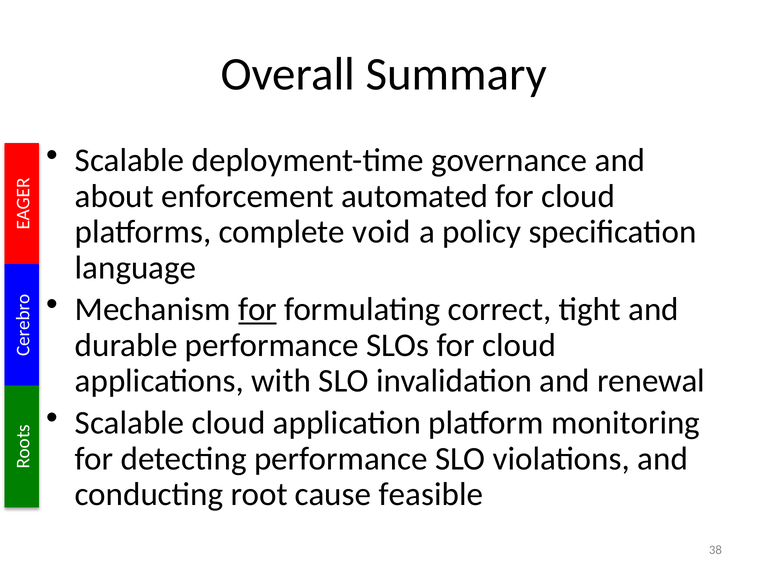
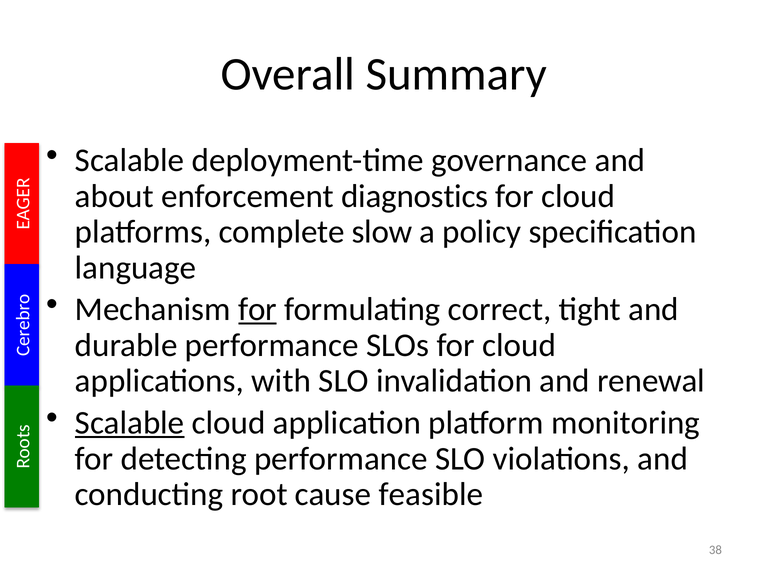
automated: automated -> diagnostics (415, 196)
void: void -> slow (382, 232)
Scalable underline: none -> present (130, 423)
